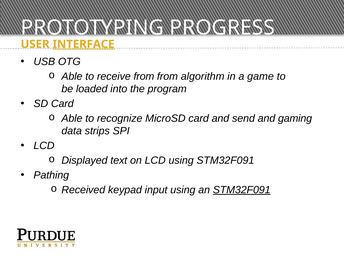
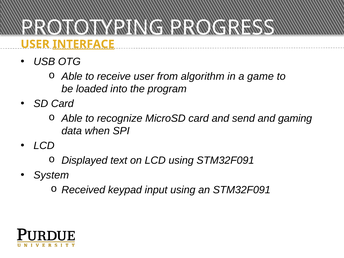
receive from: from -> user (144, 76)
strips: strips -> when (97, 131)
Pathing: Pathing -> System (51, 175)
STM32F091 underline: present -> none (242, 190)
